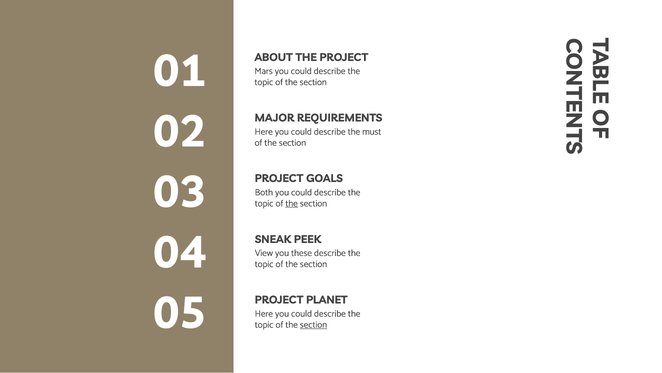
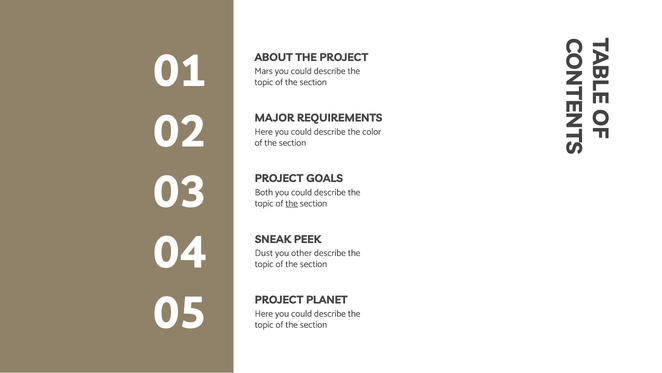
must: must -> color (372, 131)
View: View -> Dust (264, 253)
these: these -> other (301, 253)
section underline: present -> none (313, 324)
